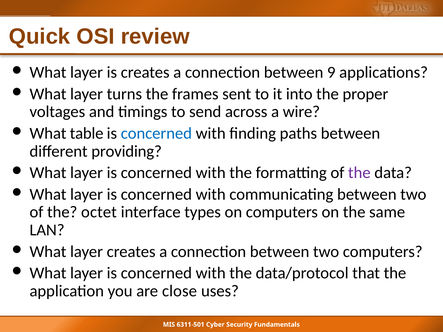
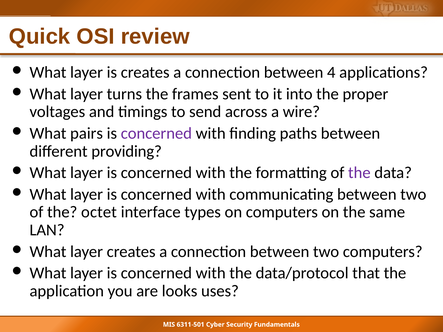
9: 9 -> 4 (331, 72)
table: table -> pairs (87, 133)
concerned colour: blue -> purple (156, 133)
close: close -> looks (180, 291)
